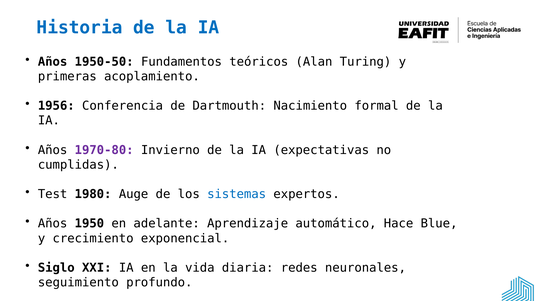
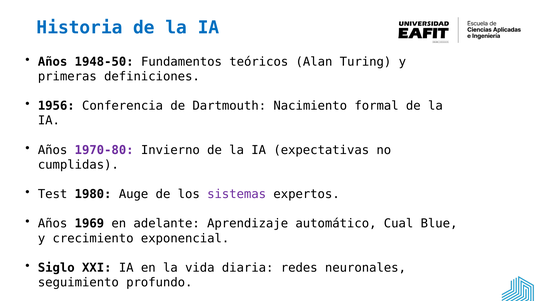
1950-50: 1950-50 -> 1948-50 (104, 62)
acoplamiento: acoplamiento -> definiciones (152, 76)
sistemas colour: blue -> purple (237, 194)
1950: 1950 -> 1969 (89, 224)
Hace: Hace -> Cual (399, 224)
